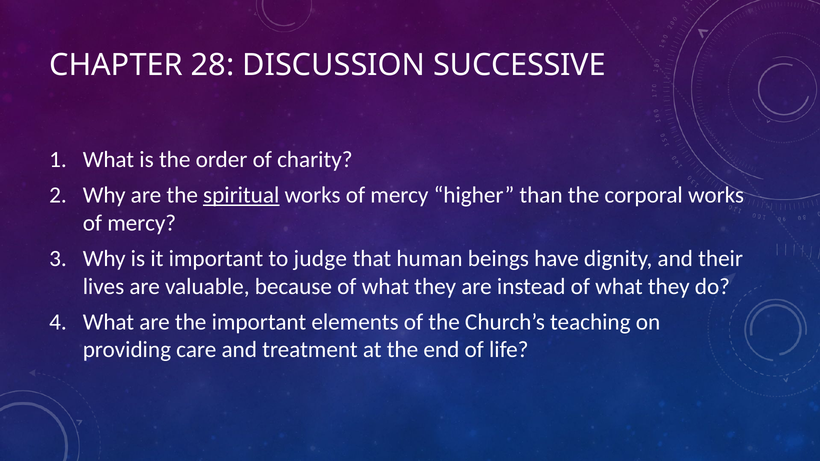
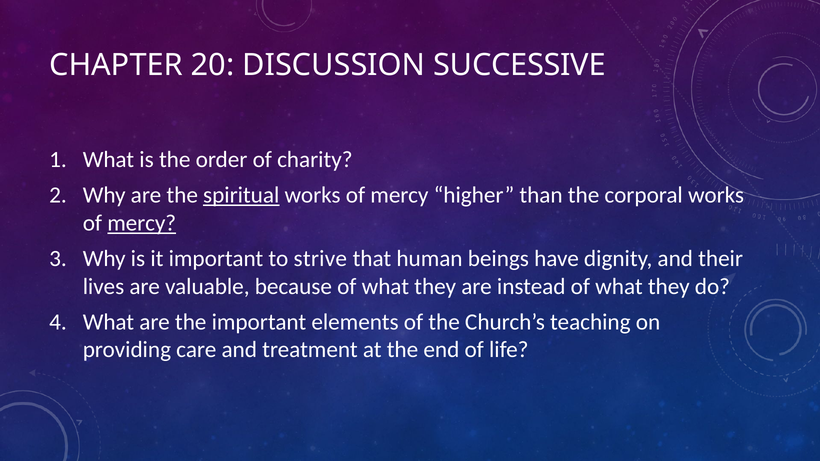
28: 28 -> 20 (213, 65)
mercy underline: none -> present (142, 223)
judge: judge -> strive (320, 259)
